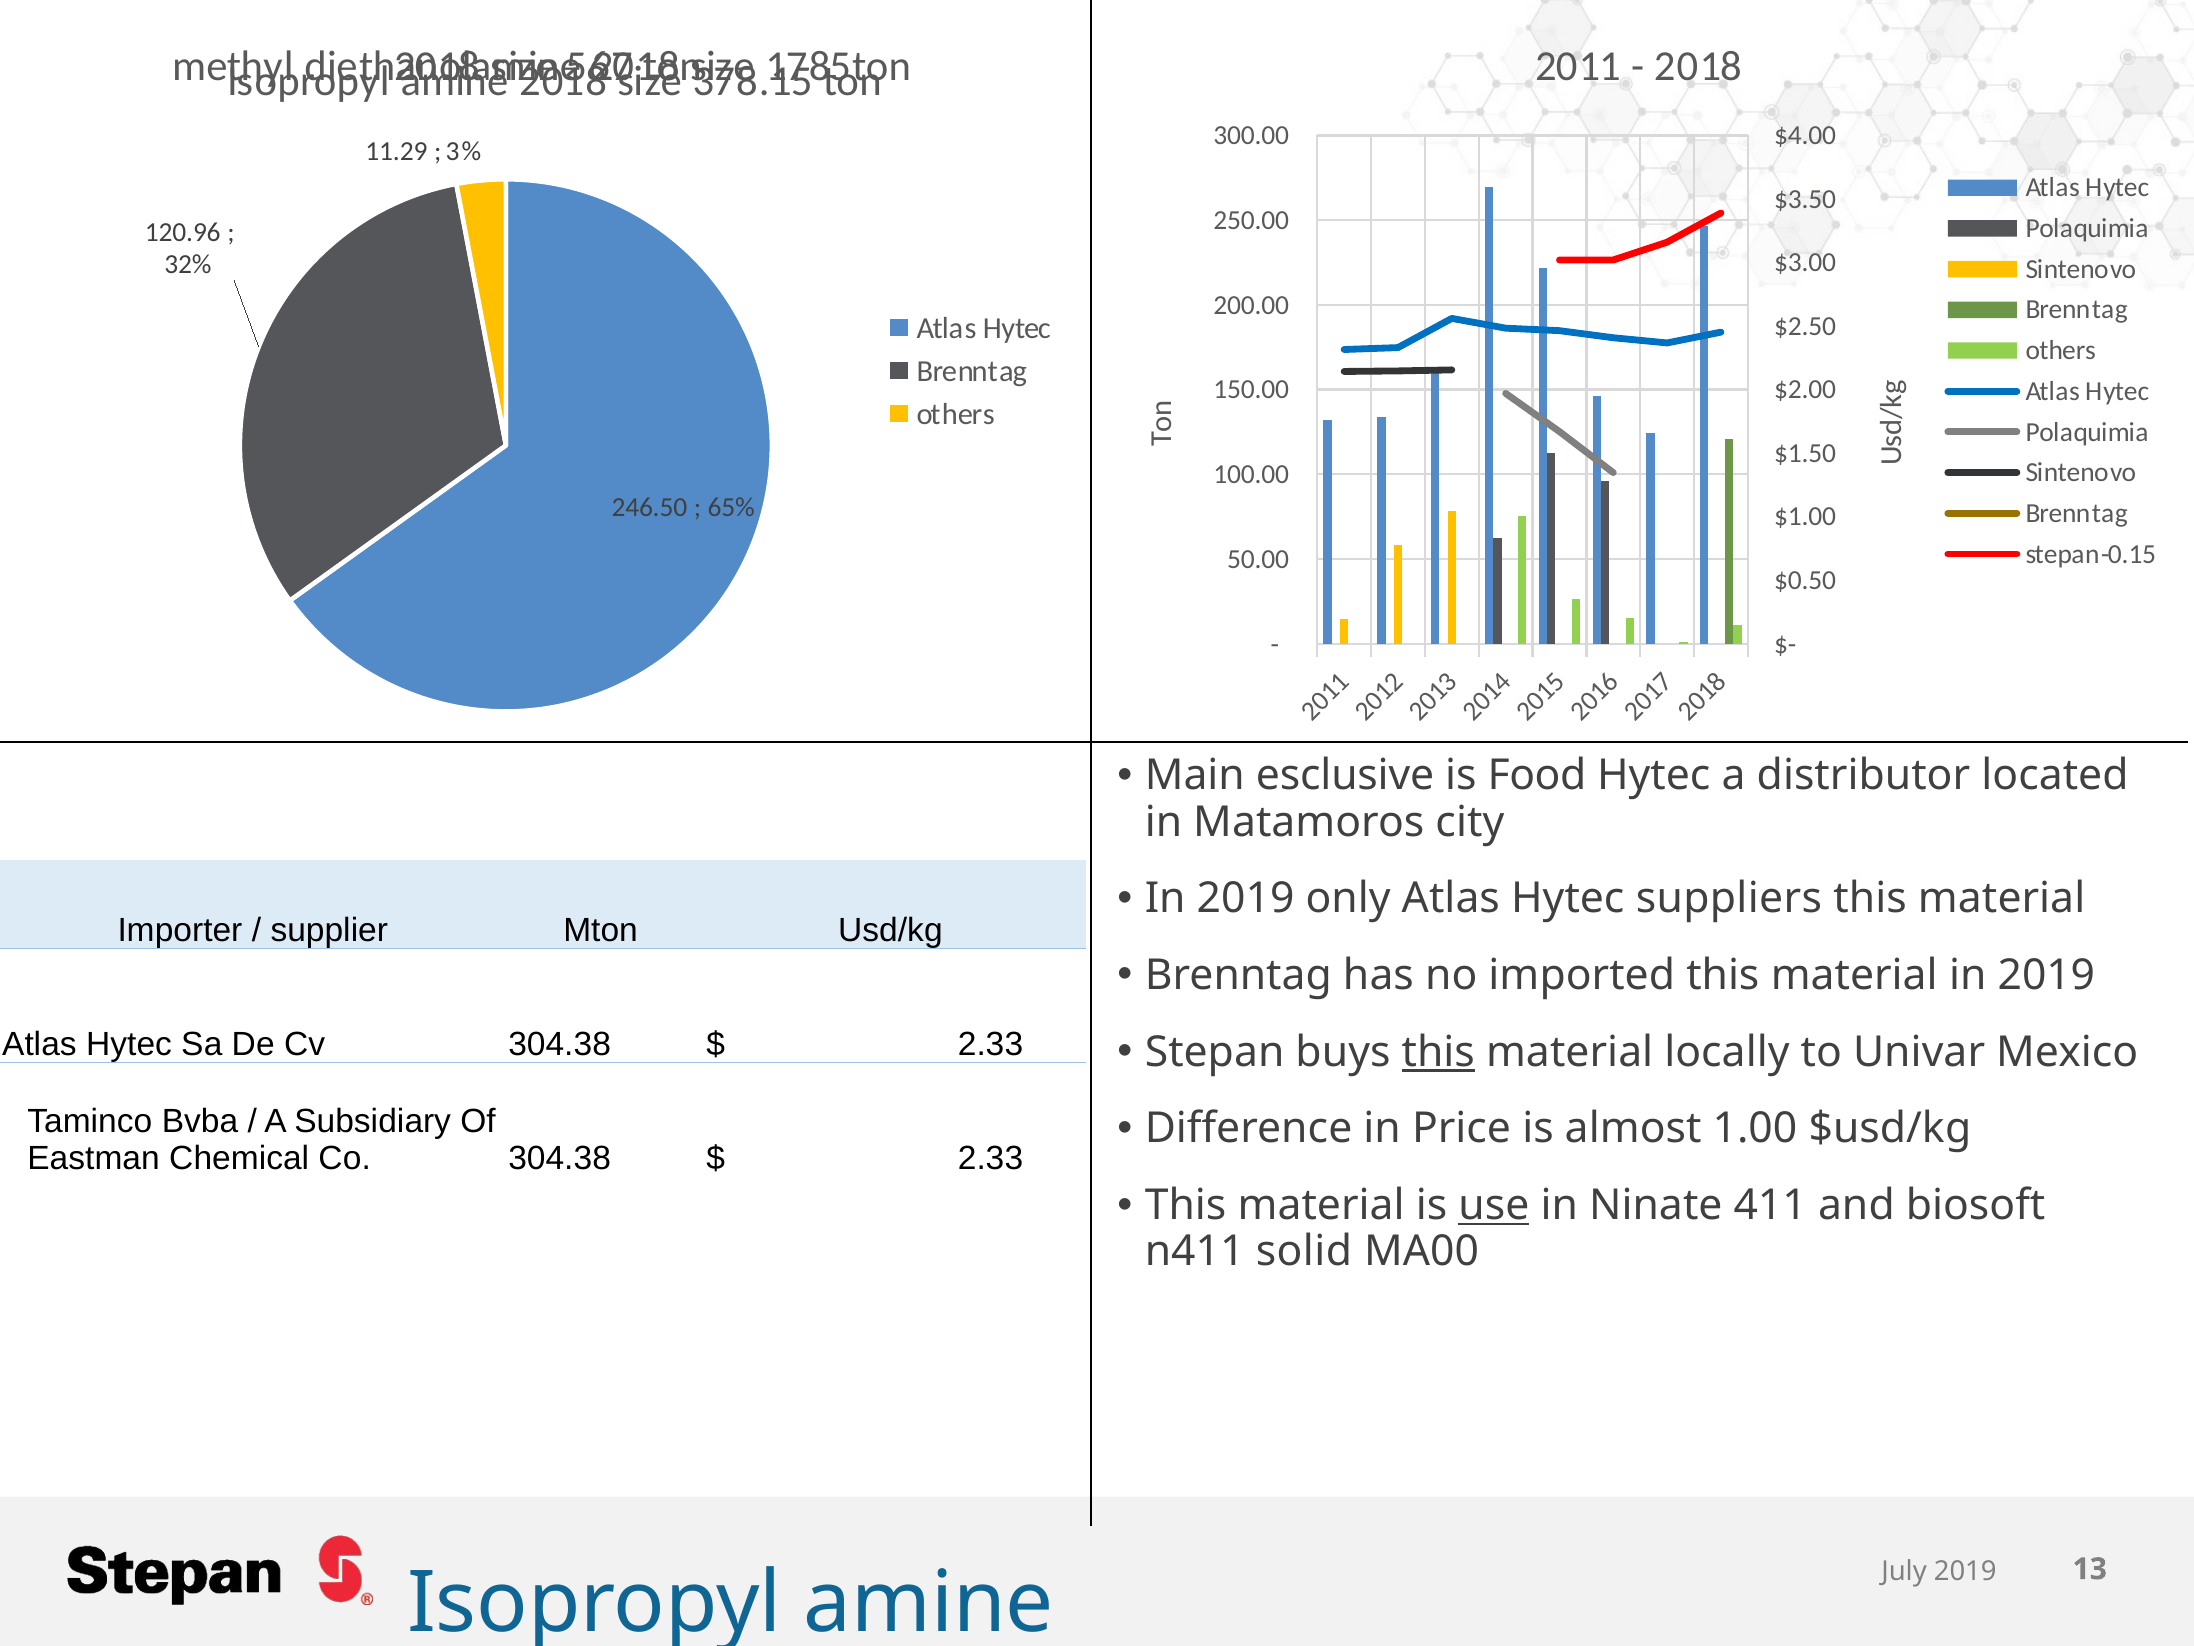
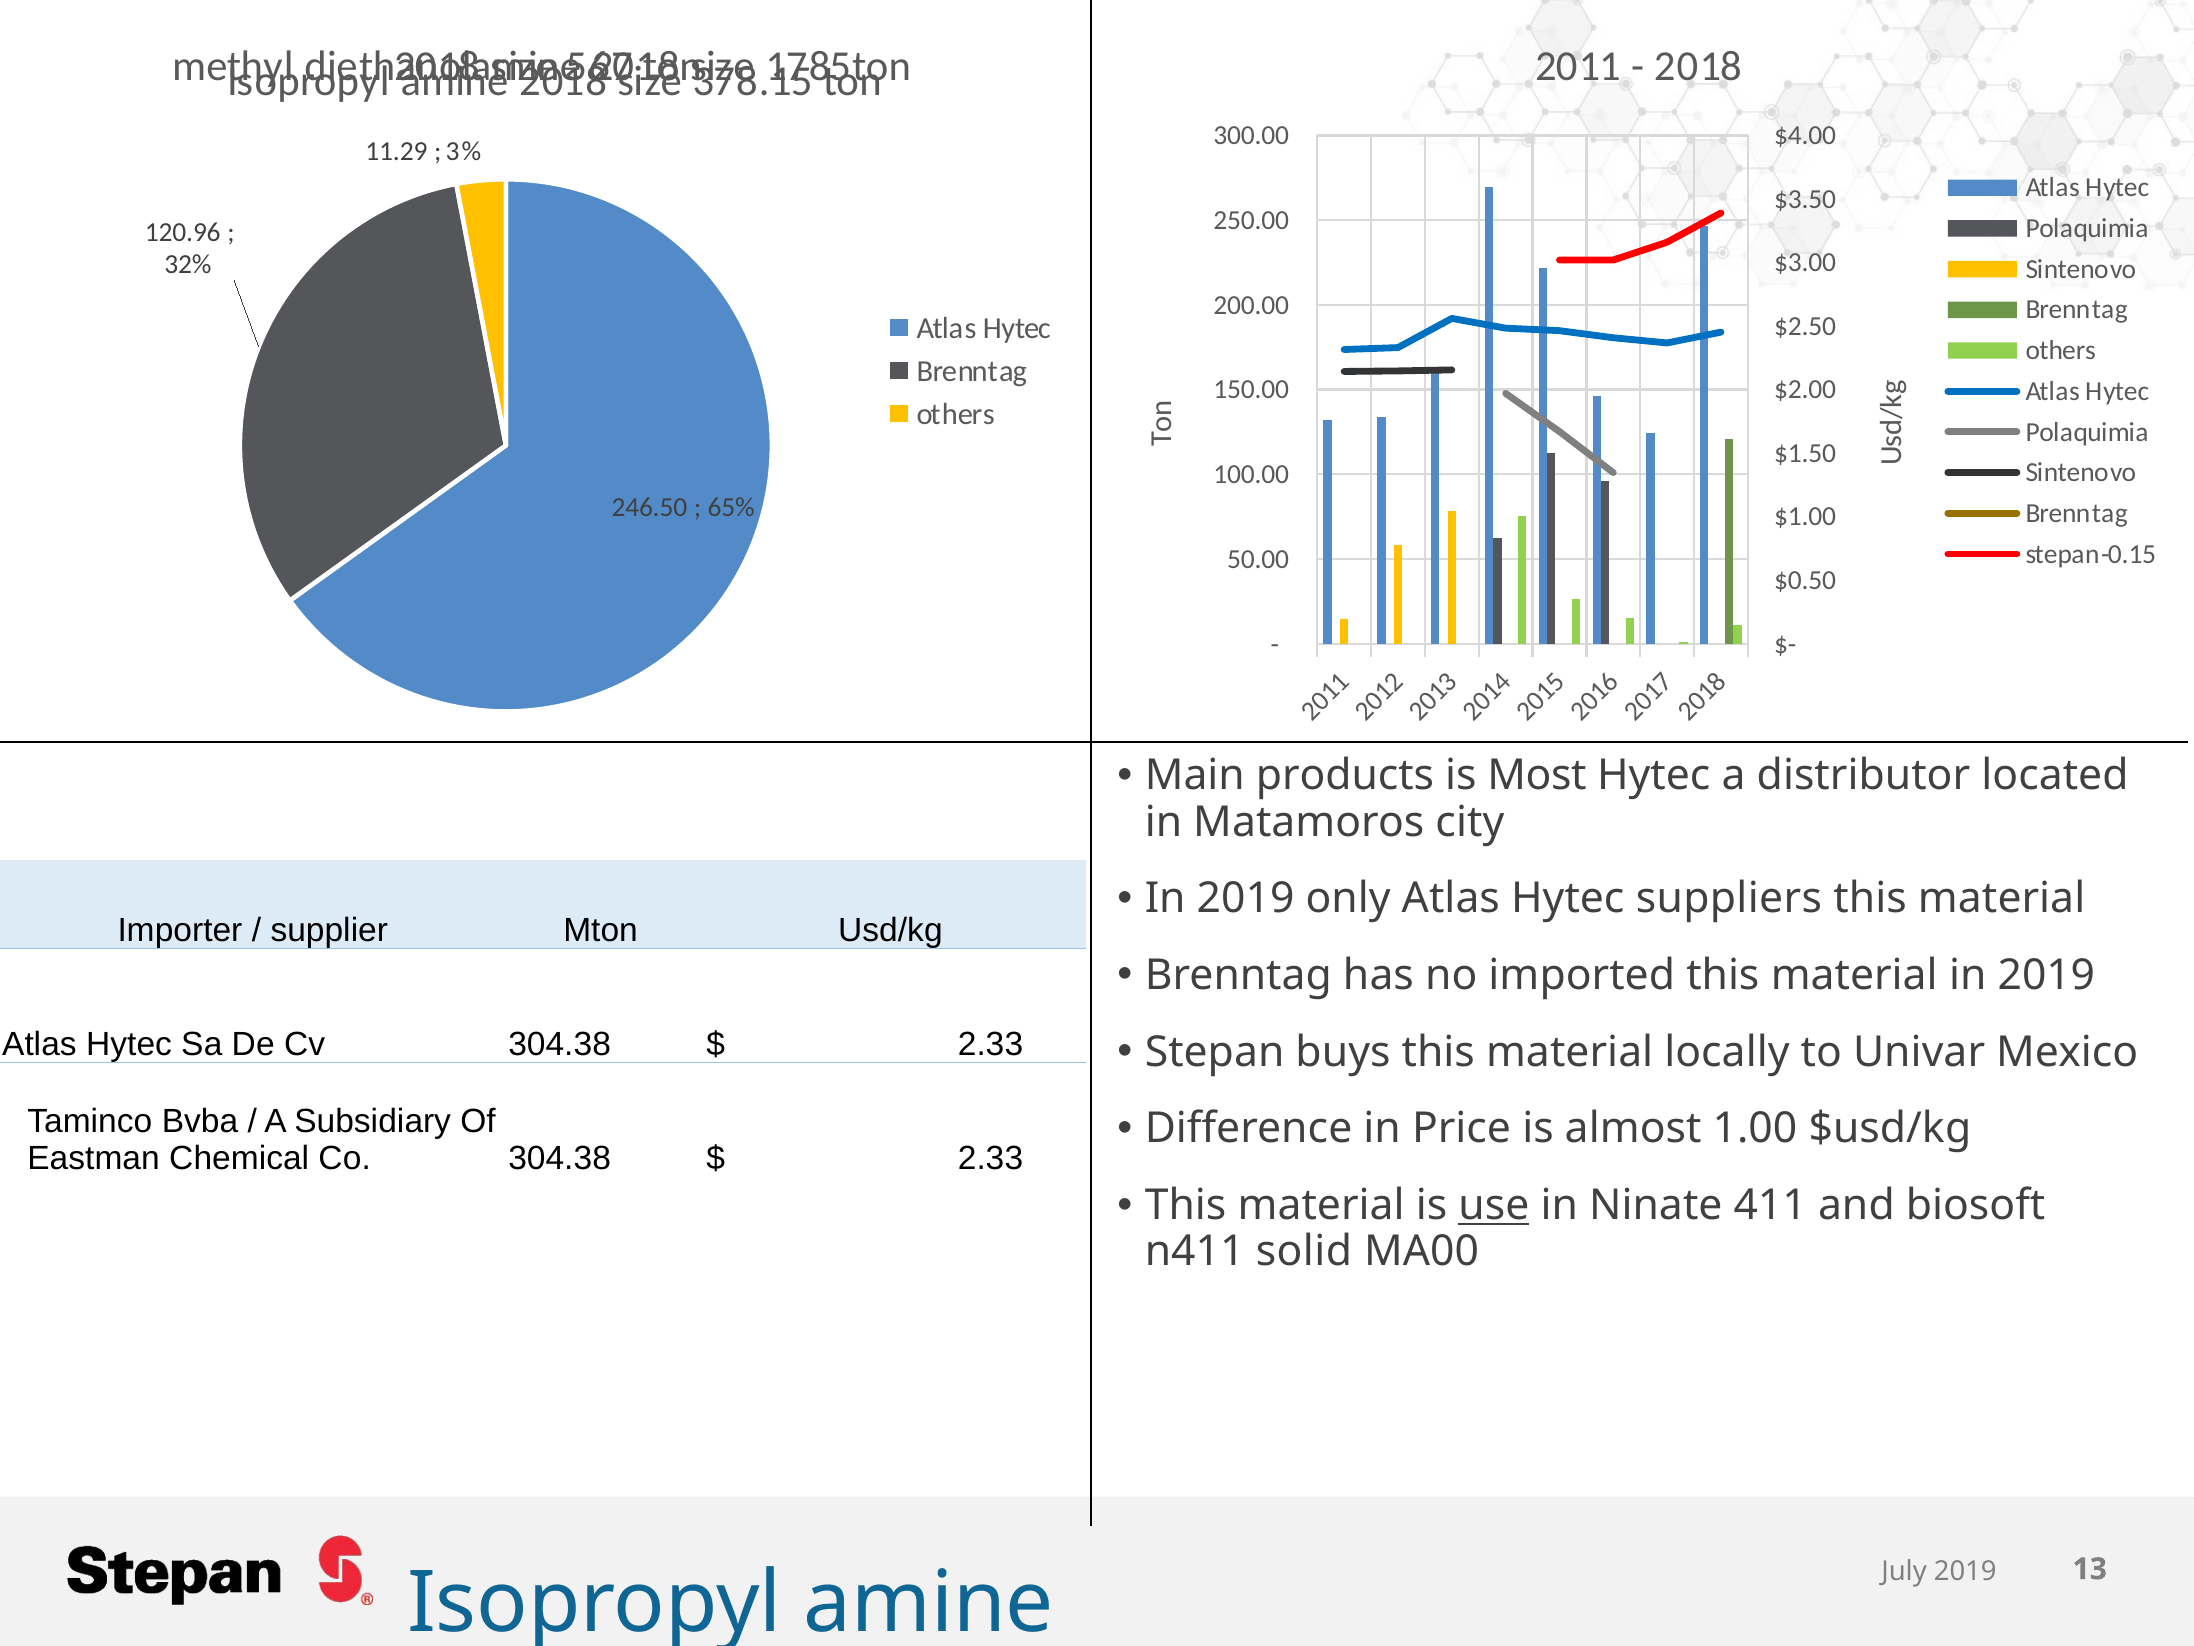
esclusive: esclusive -> products (1345, 775)
Food: Food -> Most (1537, 775)
this underline: present -> none (1438, 1052)
